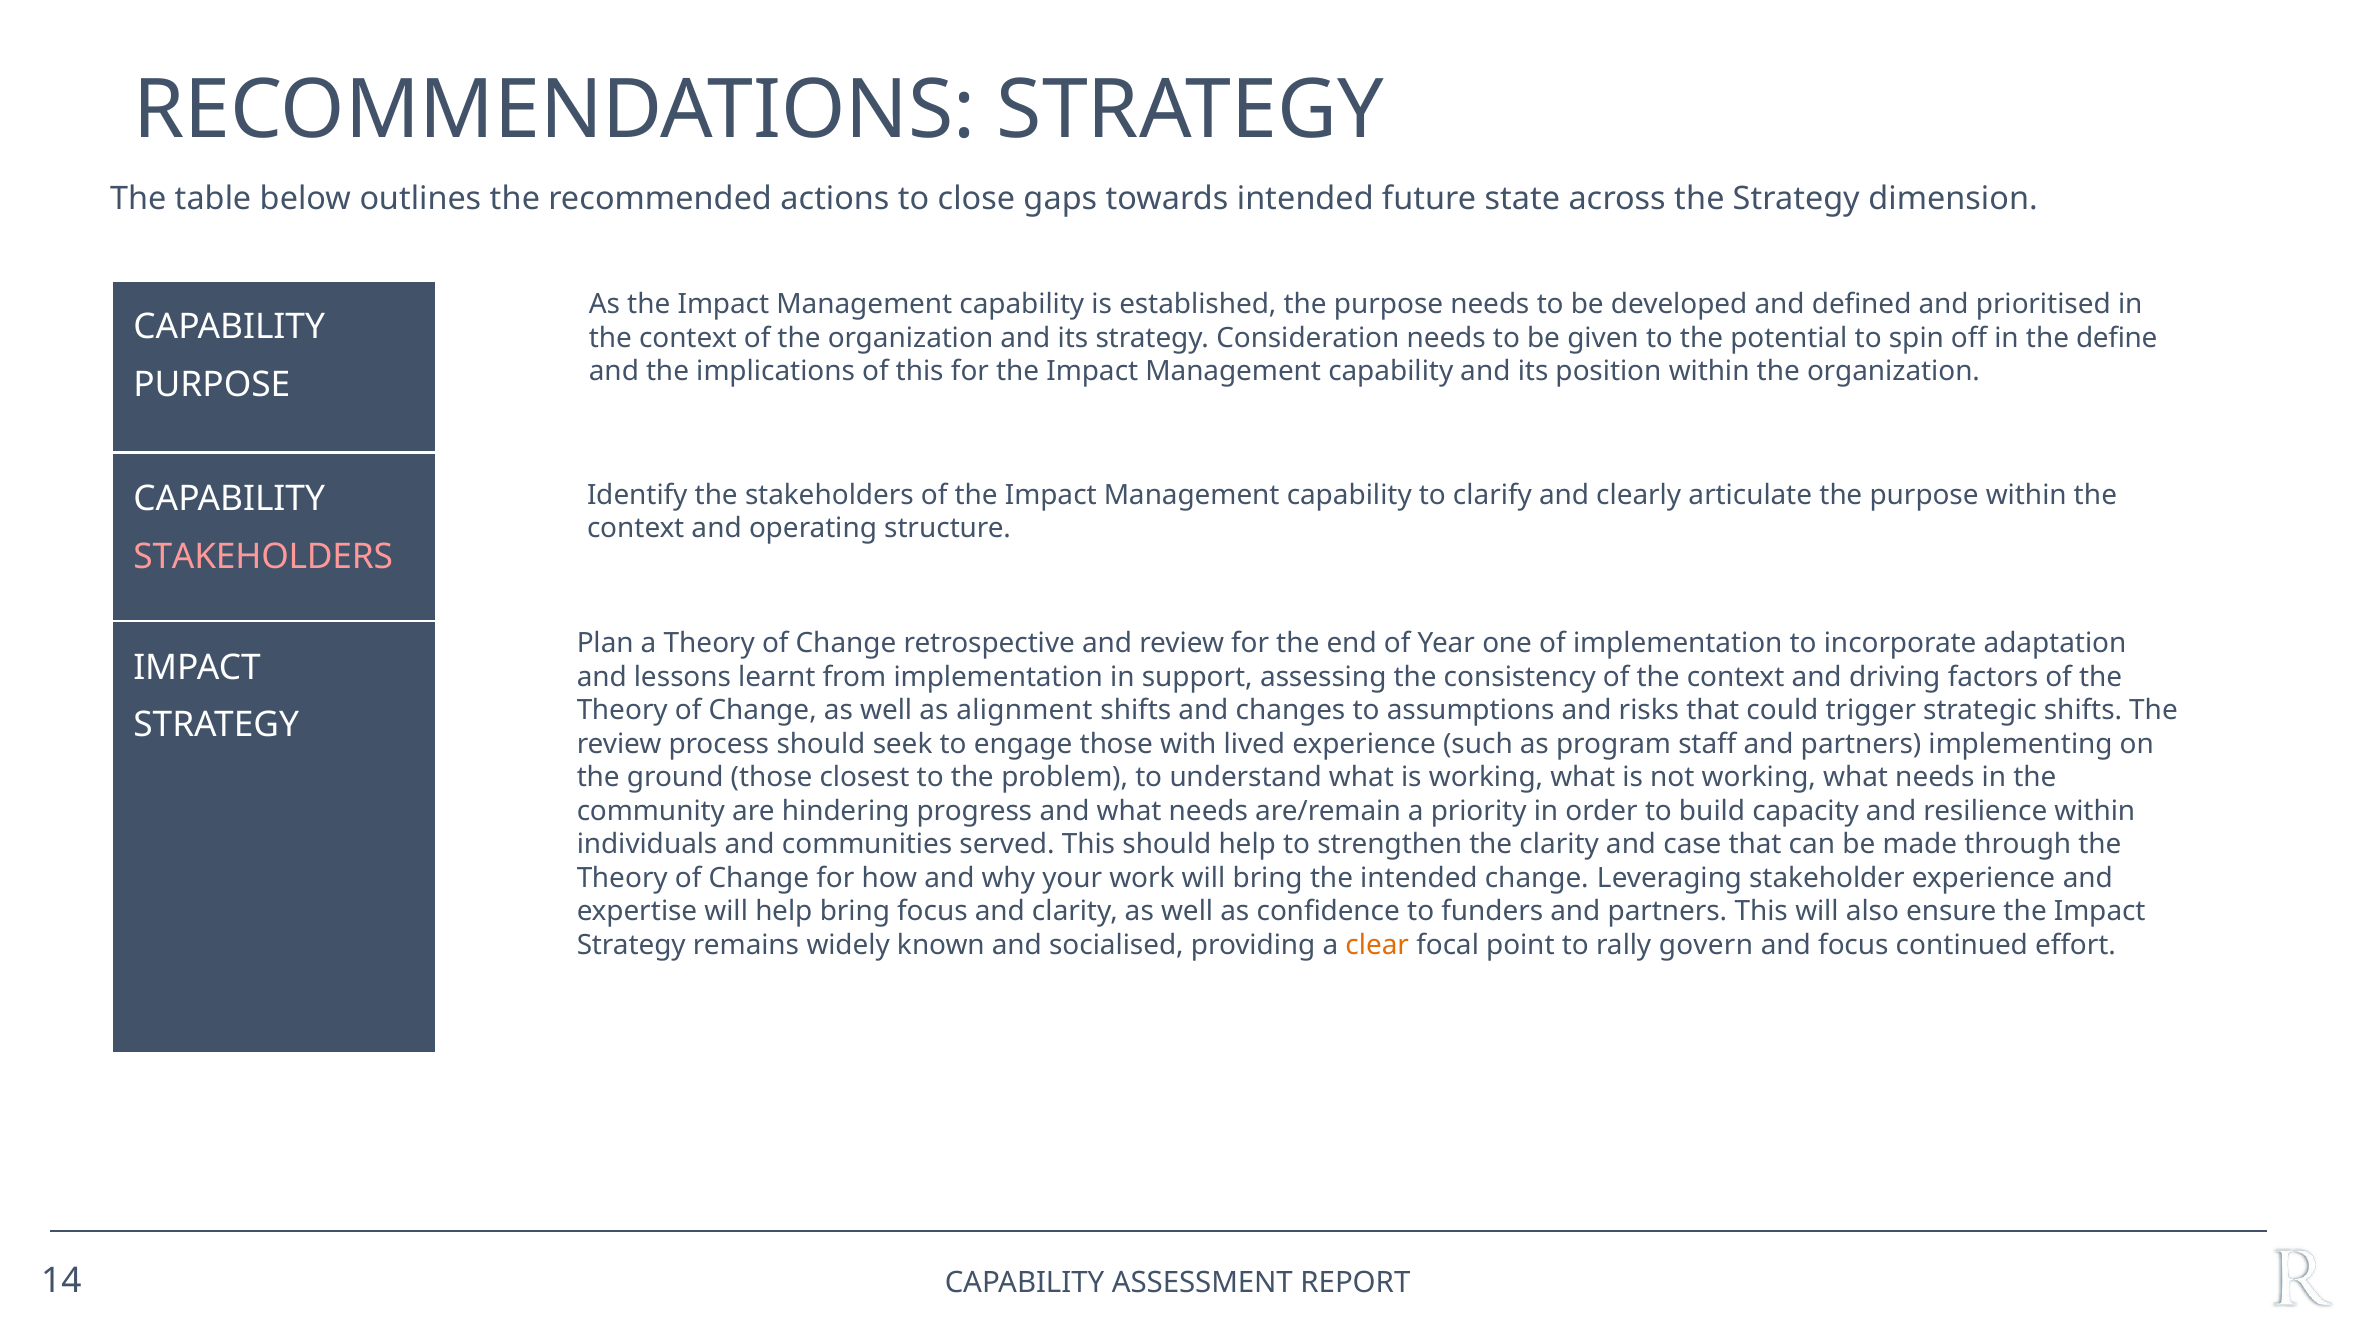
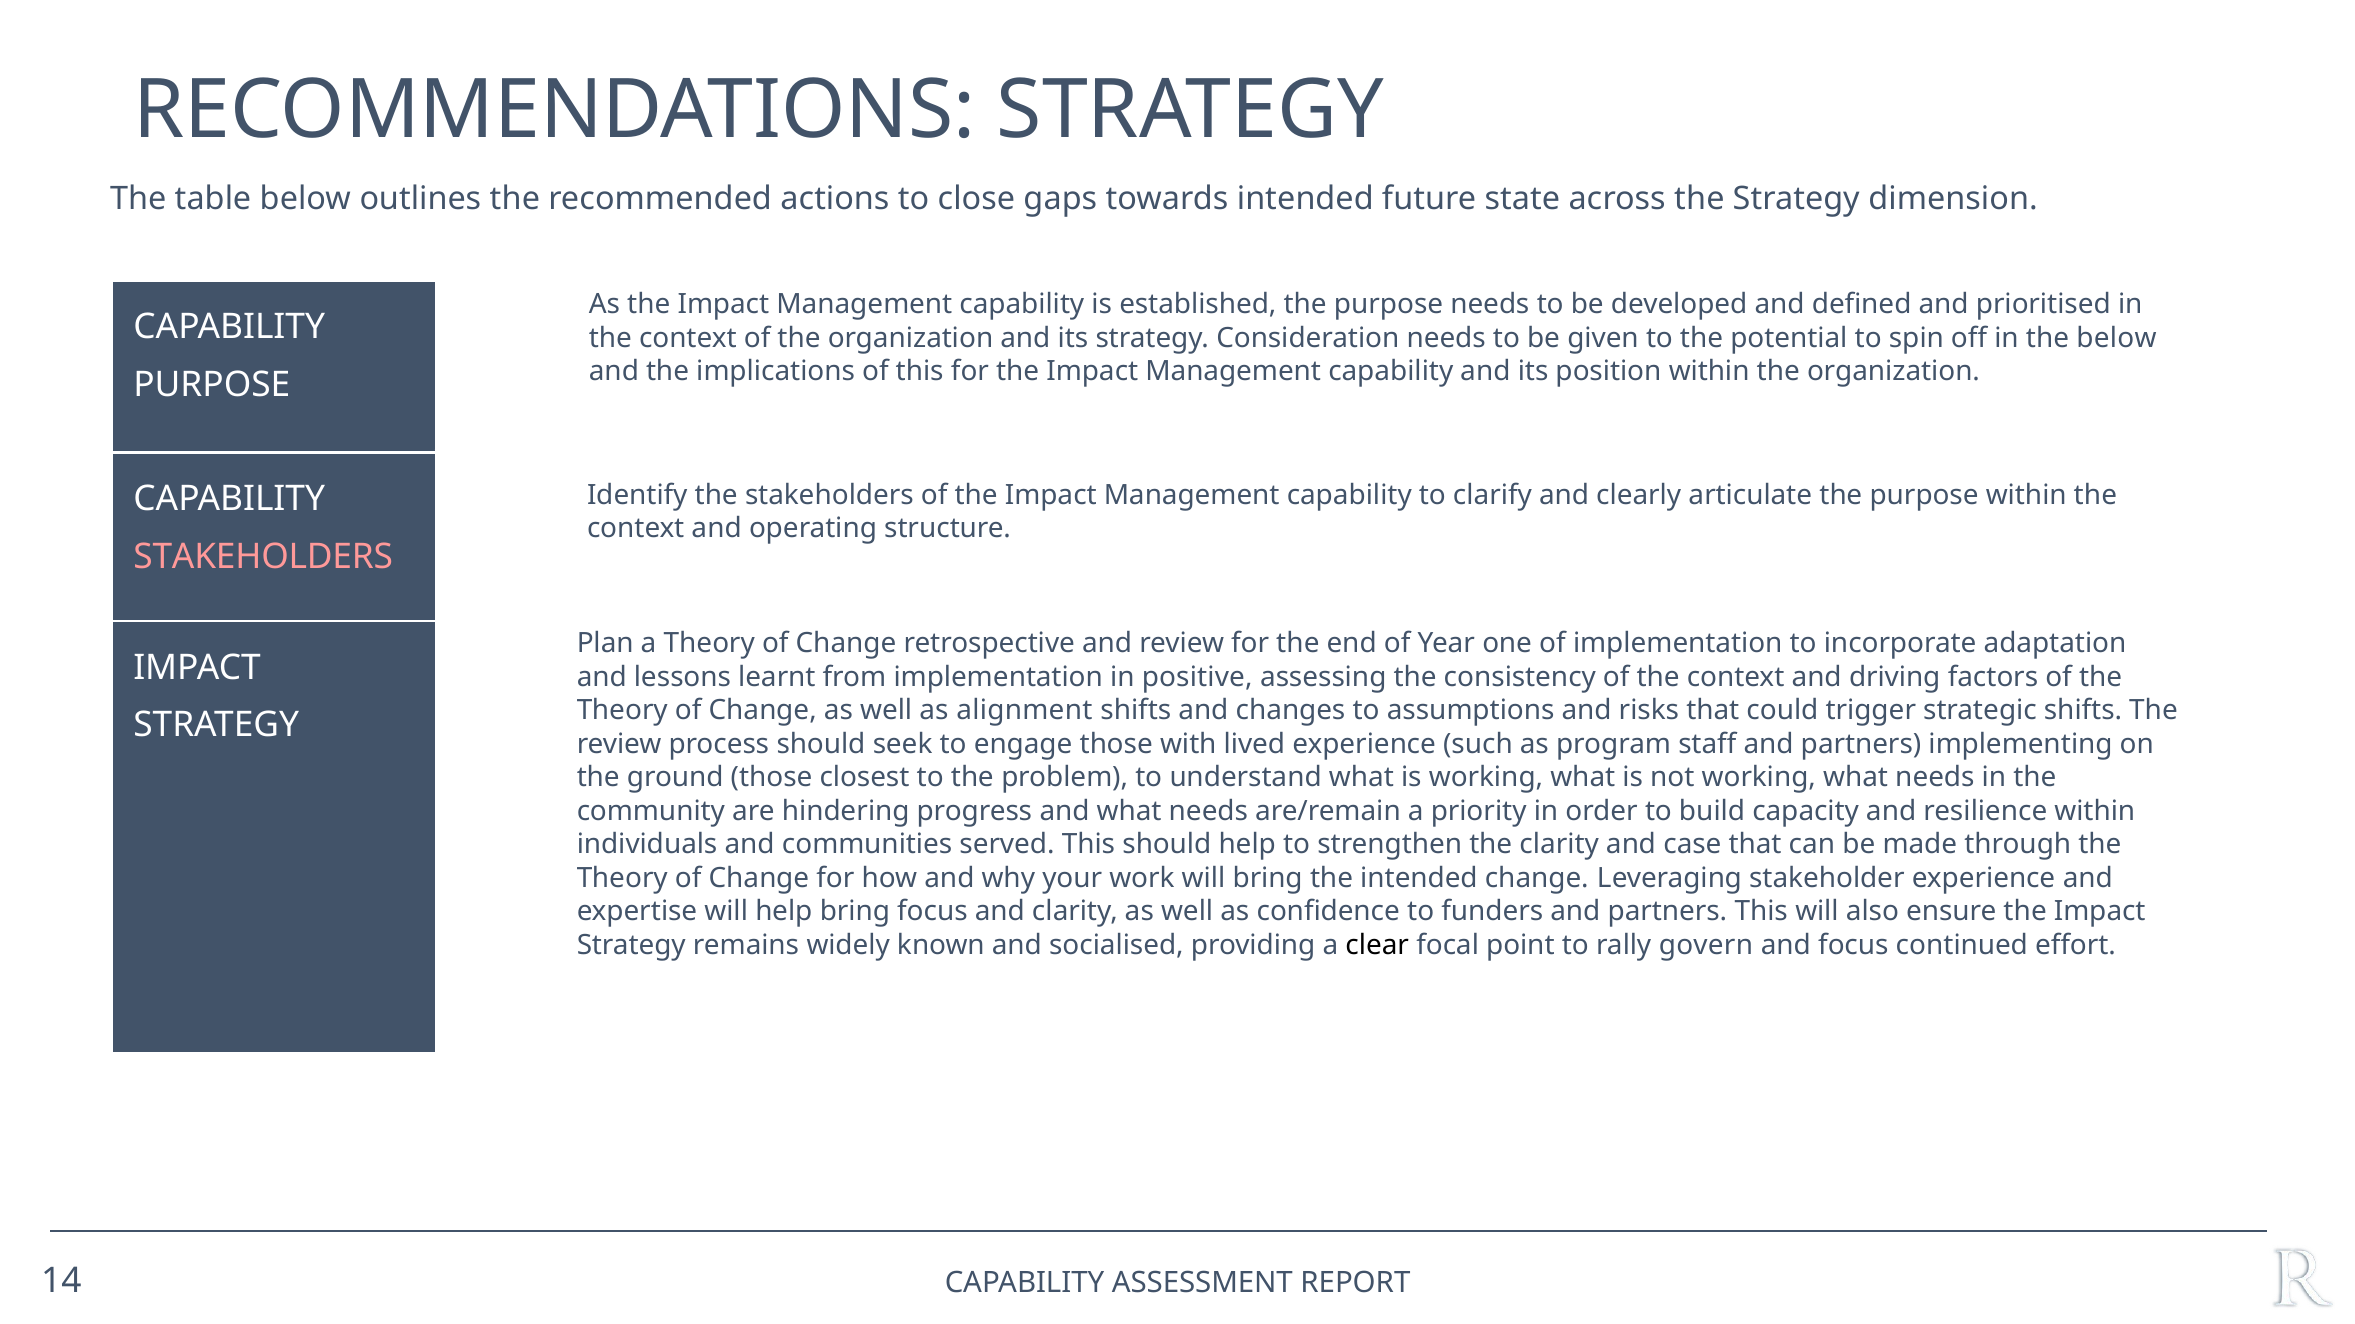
the define: define -> below (2117, 338)
support: support -> positive (1197, 677)
clear colour: orange -> black (1377, 946)
